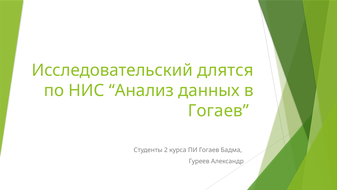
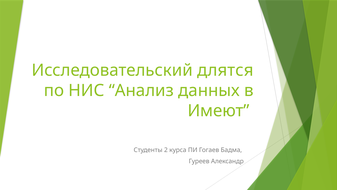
Гогаев: Гогаев -> Имеют (218, 111)
